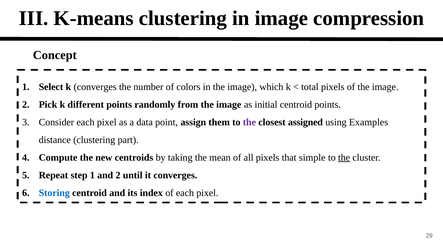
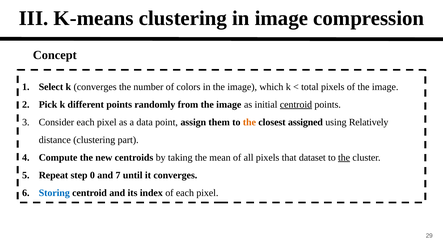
centroid underline: none -> present (296, 105)
the colour: purple -> orange (249, 122)
Examples: Examples -> Relatively (369, 122)
simple: simple -> dataset (312, 158)
step 1: 1 -> 0 (92, 175)
and 2: 2 -> 7 (118, 175)
